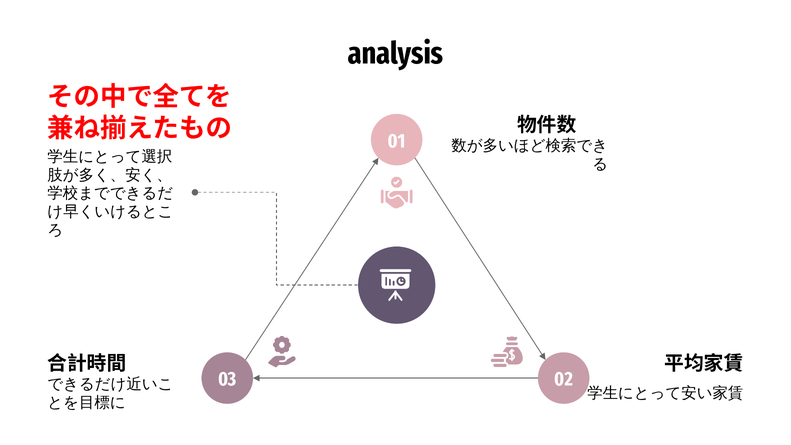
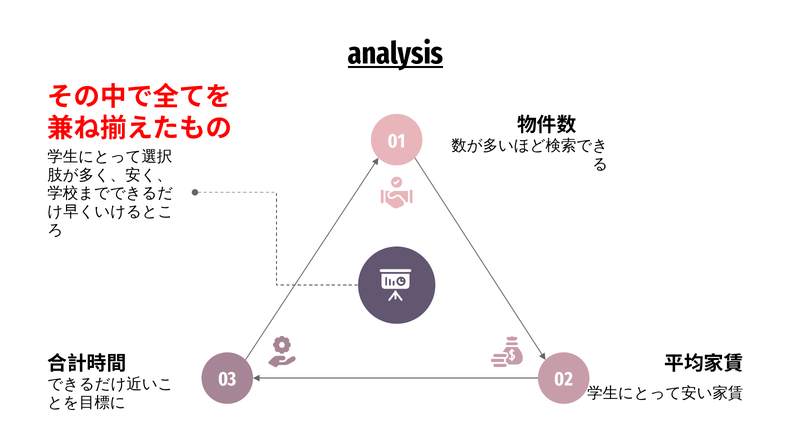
analysis underline: none -> present (396, 54)
